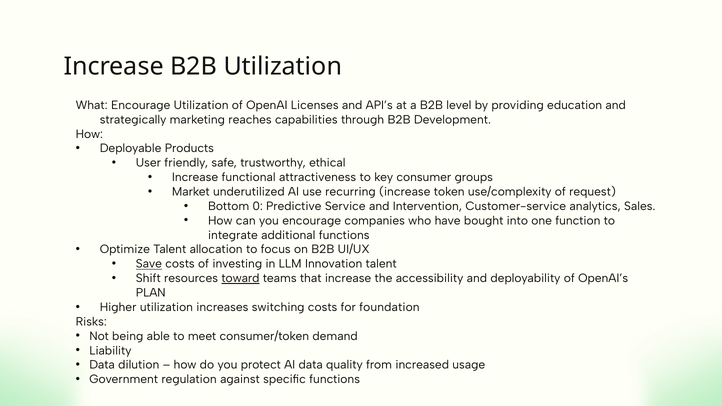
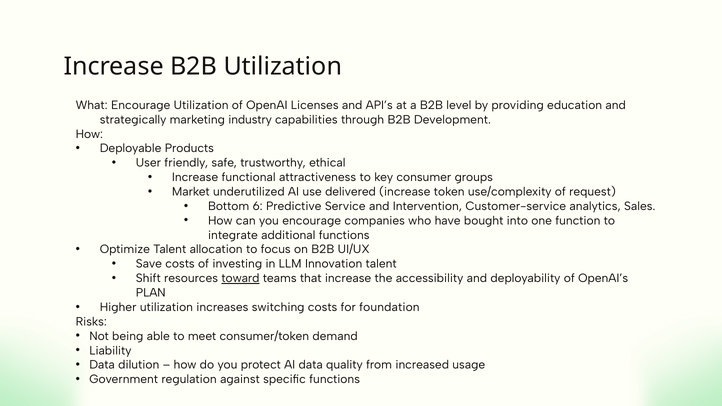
reaches: reaches -> industry (250, 120)
recurring: recurring -> delivered (351, 192)
0: 0 -> 6 (258, 206)
Save underline: present -> none (149, 264)
